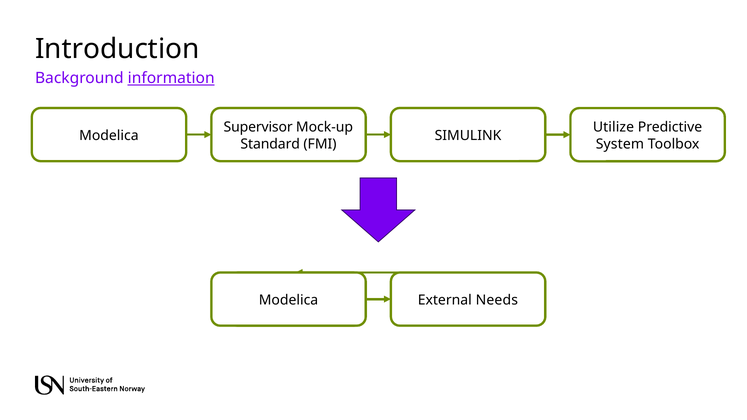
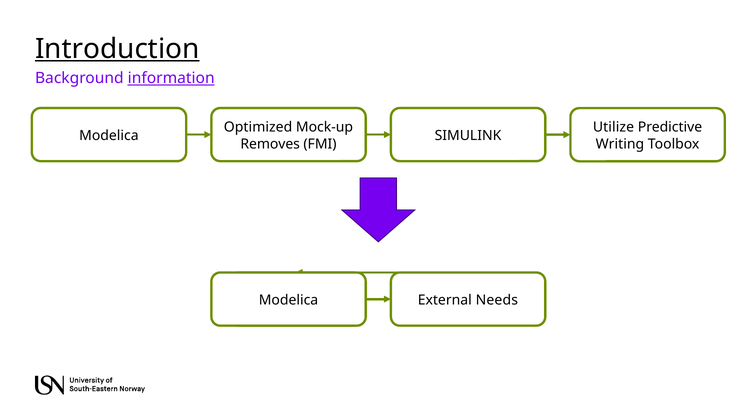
Introduction underline: none -> present (117, 49)
Supervisor: Supervisor -> Optimized (258, 127)
Standard: Standard -> Removes (270, 144)
System: System -> Writing (620, 144)
